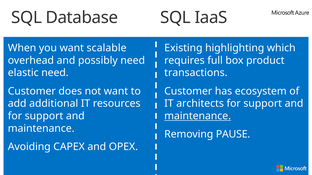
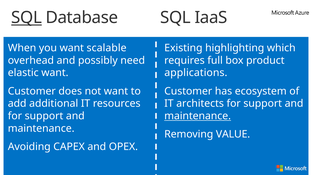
SQL underline: none -> present (27, 18)
elastic need: need -> want (55, 73)
transactions: transactions -> applications (196, 73)
PAUSE: PAUSE -> VALUE (233, 135)
